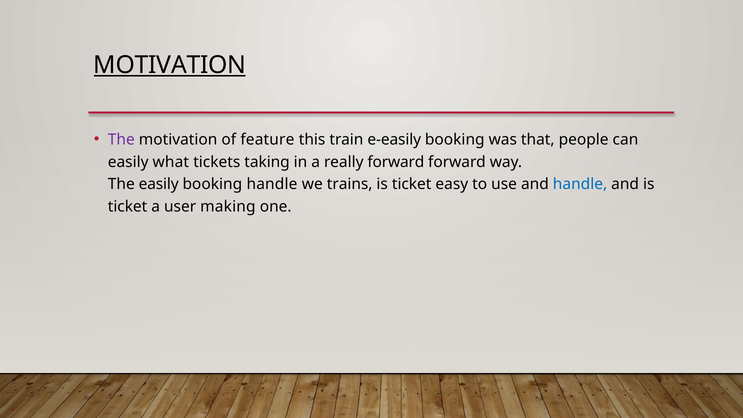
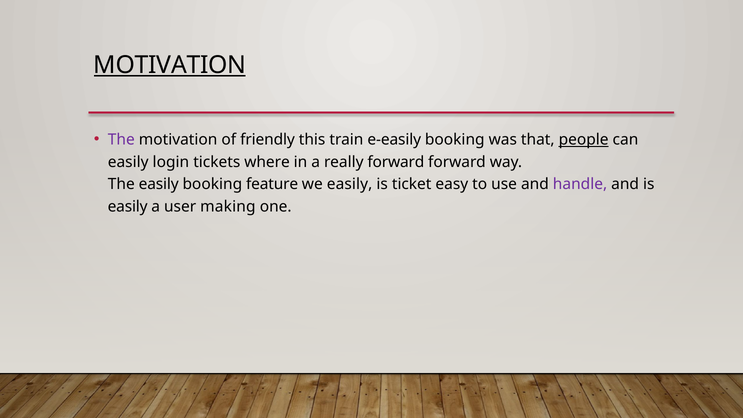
feature: feature -> friendly (268, 140)
people underline: none -> present (584, 140)
what: what -> login (171, 162)
taking: taking -> where (267, 162)
booking handle: handle -> feature (272, 184)
we trains: trains -> easily (350, 184)
handle colour: blue -> purple (580, 184)
ticket: ticket -> easily (128, 207)
